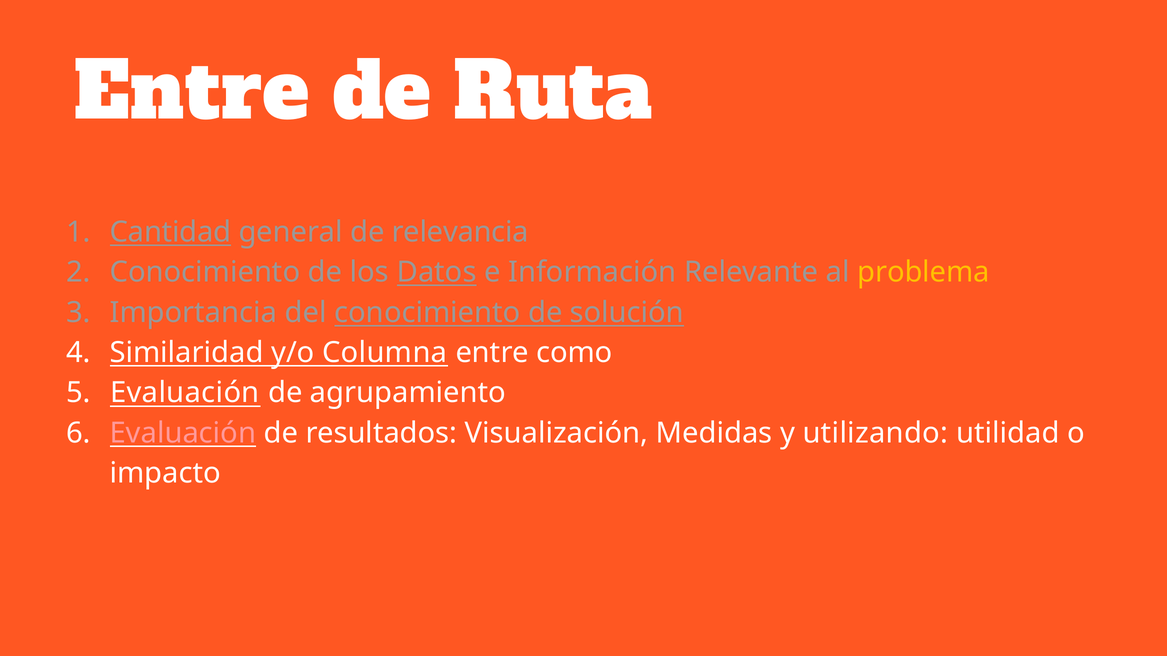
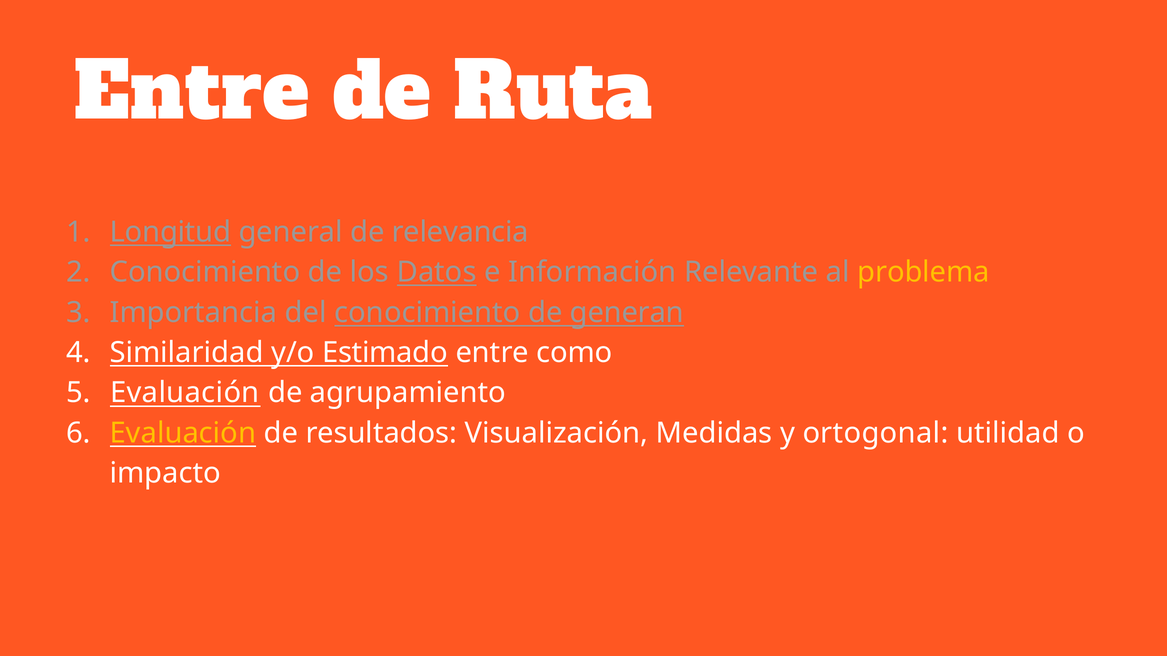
Cantidad: Cantidad -> Longitud (170, 232)
solución: solución -> generan (627, 313)
Columna: Columna -> Estimado (385, 353)
Evaluación colour: pink -> yellow (183, 433)
utilizando: utilizando -> ortogonal (875, 433)
